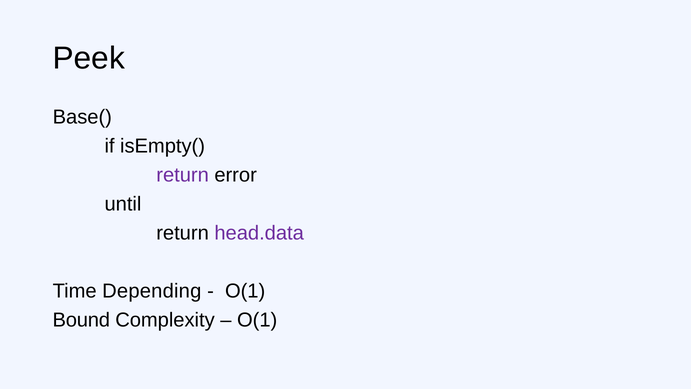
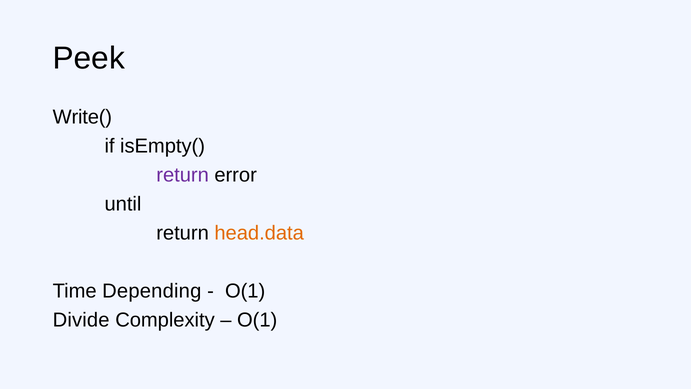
Base(: Base( -> Write( (82, 117)
head.data colour: purple -> orange (259, 233)
Bound: Bound -> Divide (81, 320)
